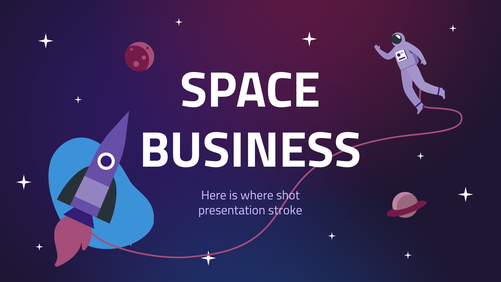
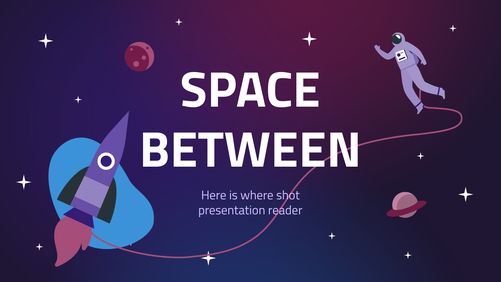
BUSINESS: BUSINESS -> BETWEEN (250, 150)
stroke: stroke -> reader (285, 210)
